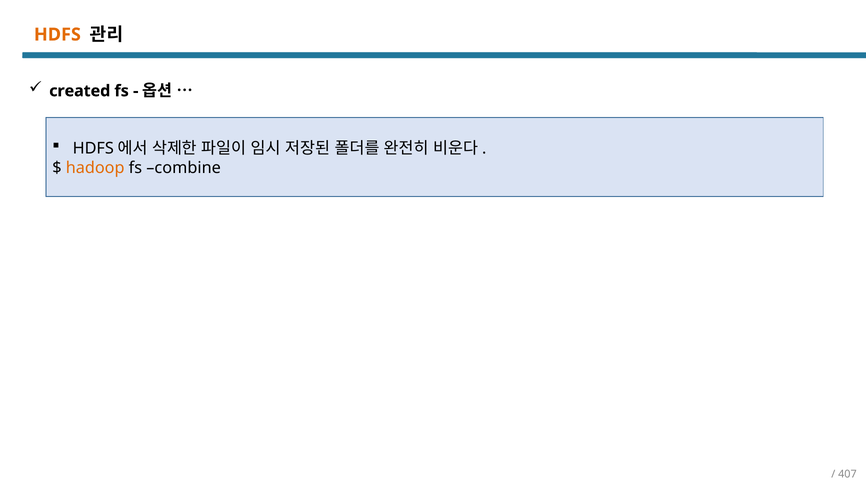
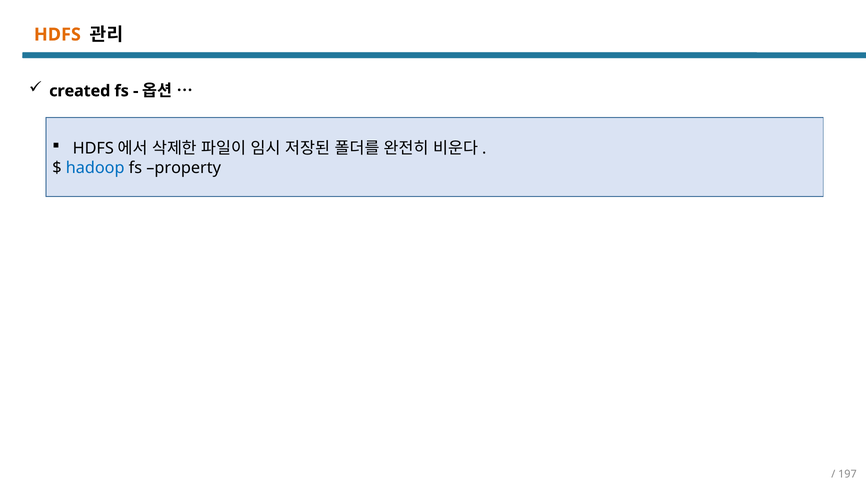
hadoop colour: orange -> blue (95, 168)
combine: combine -> property (184, 168)
407: 407 -> 197 (847, 475)
